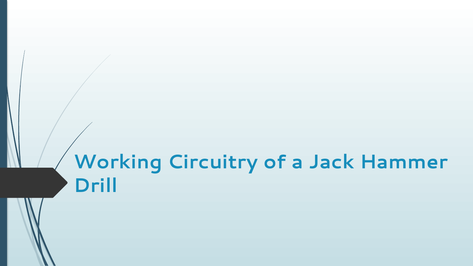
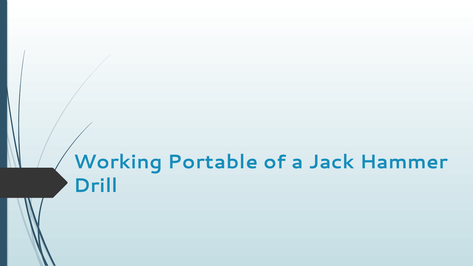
Circuitry: Circuitry -> Portable (213, 162)
